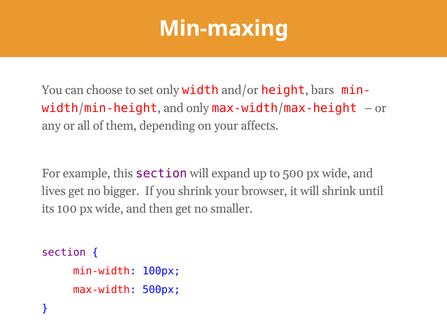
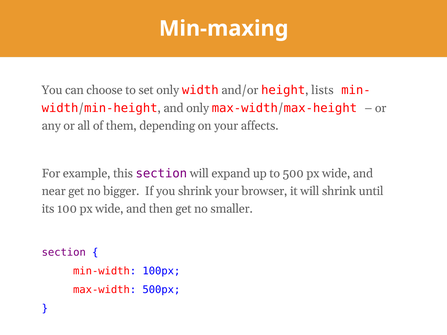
bars: bars -> lists (322, 90)
lives: lives -> near (54, 191)
